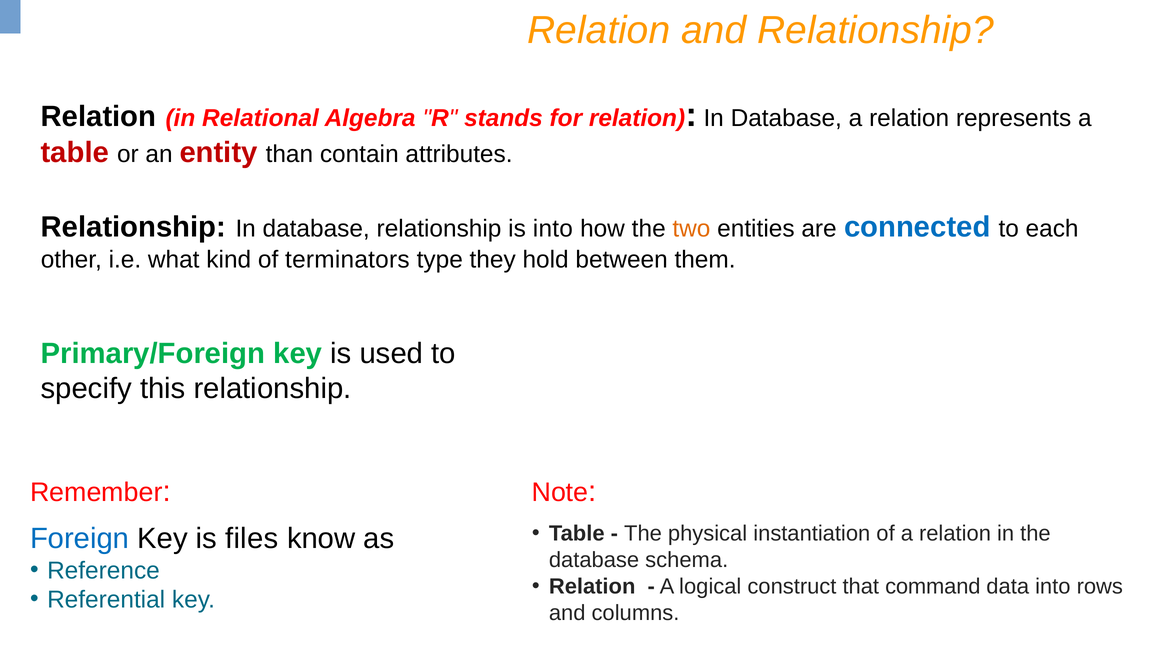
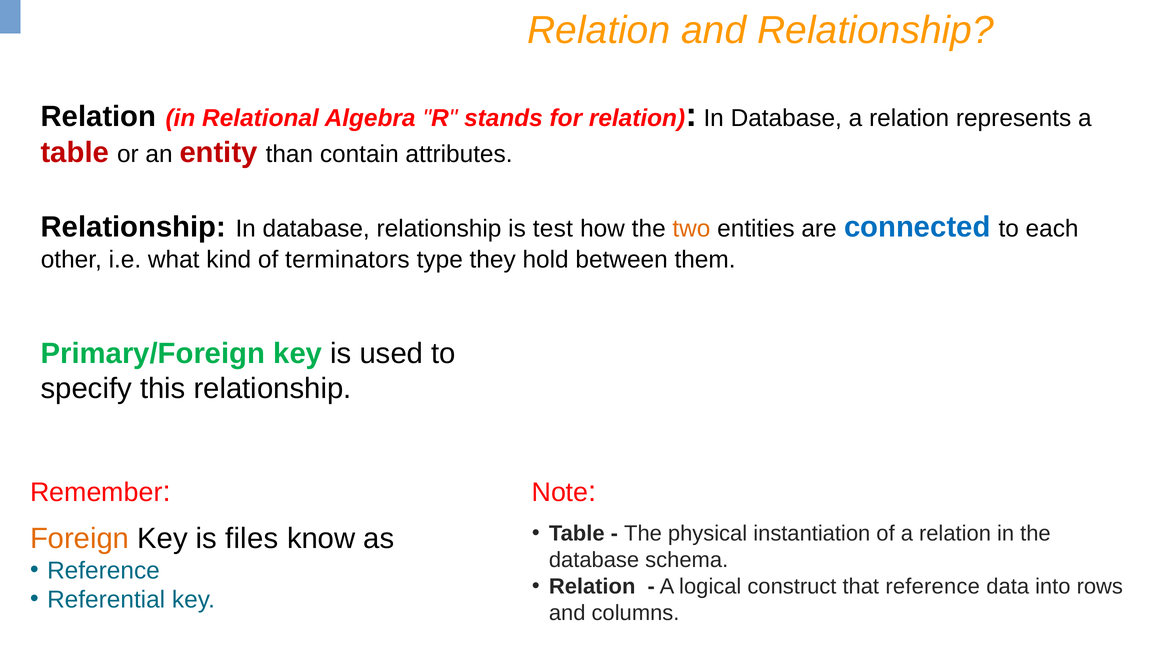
is into: into -> test (553, 228)
Foreign colour: blue -> orange (80, 538)
that command: command -> reference (933, 586)
